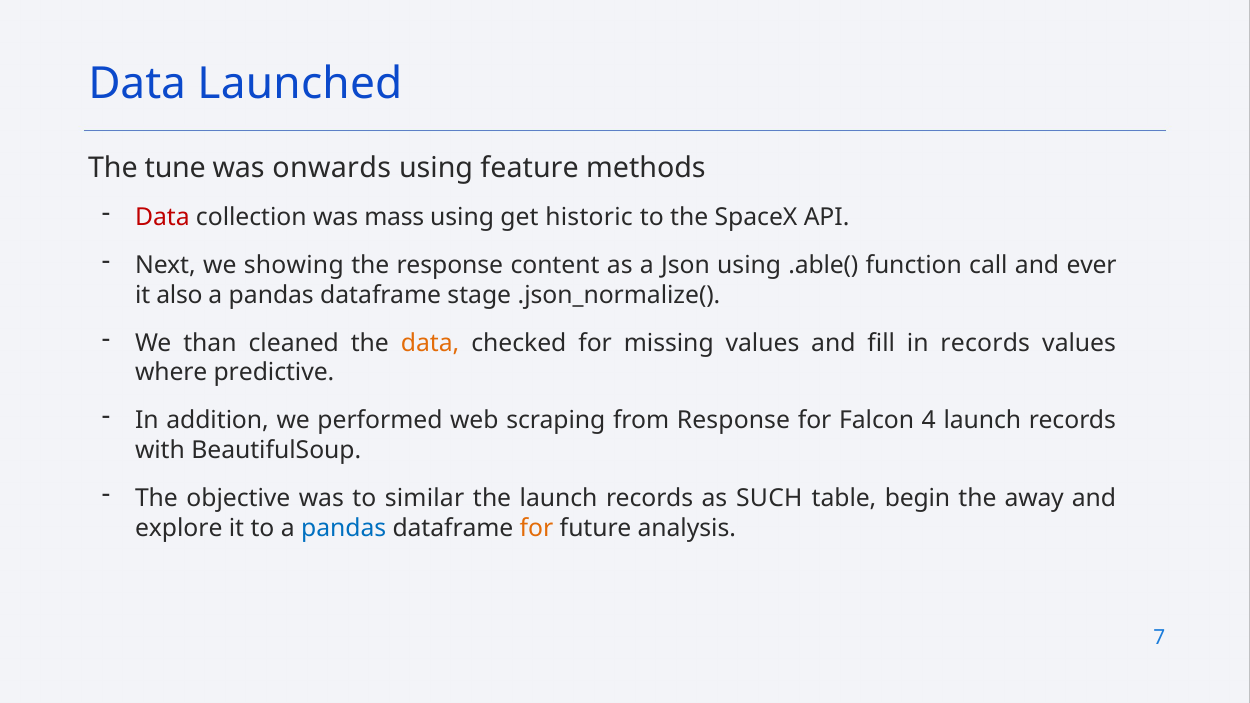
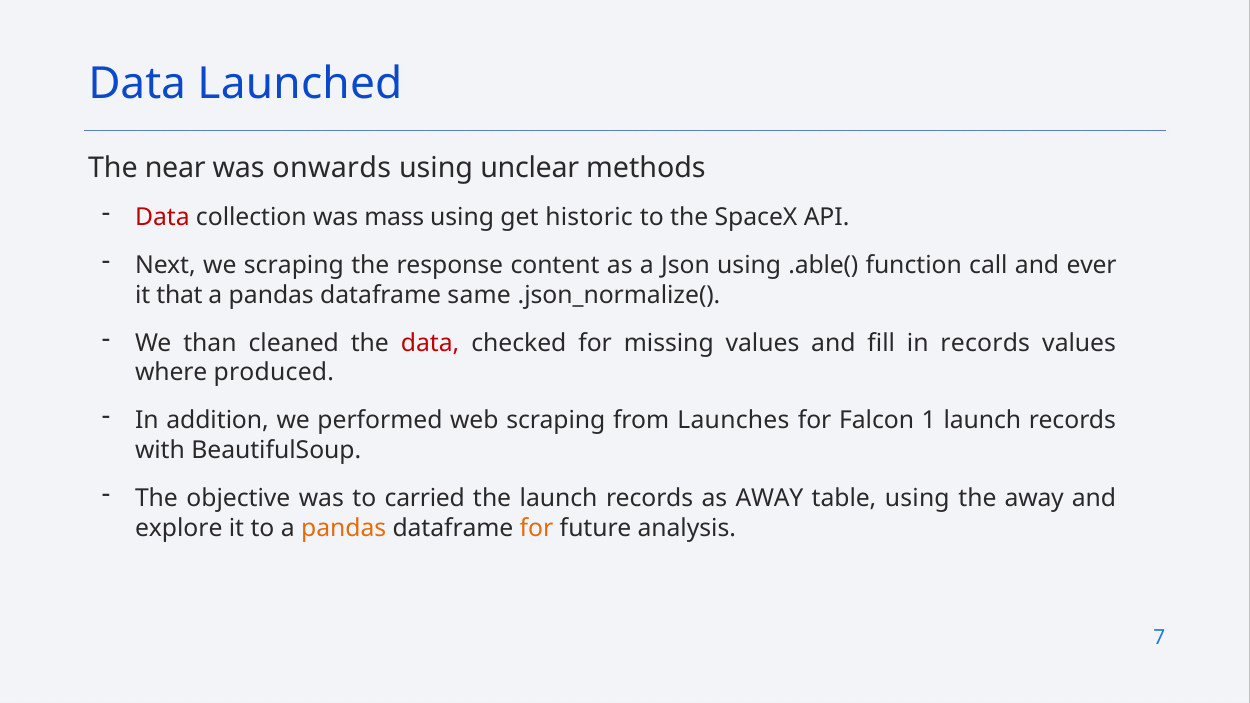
tune: tune -> near (175, 168)
feature: feature -> unclear (530, 168)
we showing: showing -> scraping (294, 266)
also: also -> that (179, 295)
stage: stage -> same (479, 295)
data colour: orange -> red (430, 343)
predictive: predictive -> produced (274, 373)
from Response: Response -> Launches (733, 421)
4: 4 -> 1 (929, 421)
similar: similar -> carried (425, 498)
as SUCH: SUCH -> AWAY (770, 498)
table begin: begin -> using (917, 498)
pandas colour: blue -> orange (344, 528)
